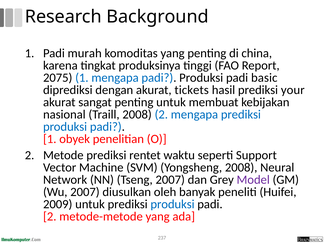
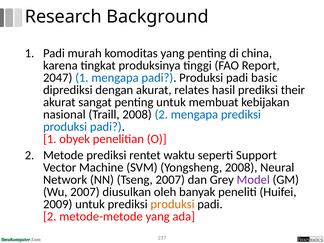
2075: 2075 -> 2047 (58, 78)
tickets: tickets -> relates (192, 90)
your: your -> their (293, 90)
produksi colour: blue -> orange (172, 204)
